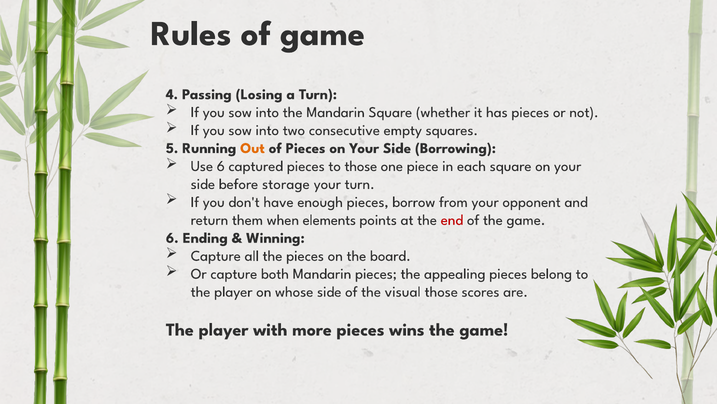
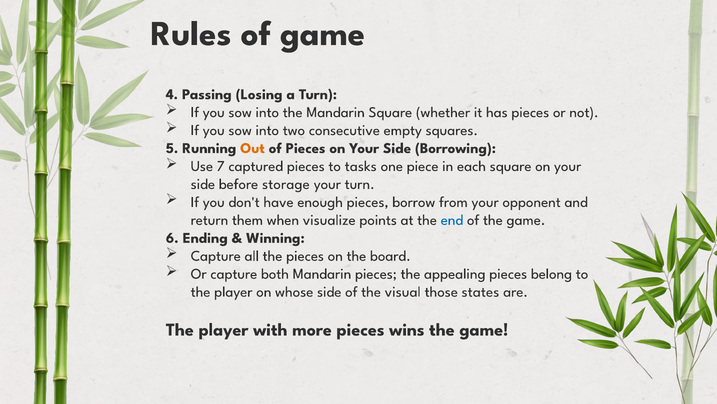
Use 6: 6 -> 7 (221, 166)
to those: those -> tasks (361, 166)
elements: elements -> visualize (329, 220)
end colour: red -> blue (452, 220)
scores: scores -> states (480, 291)
